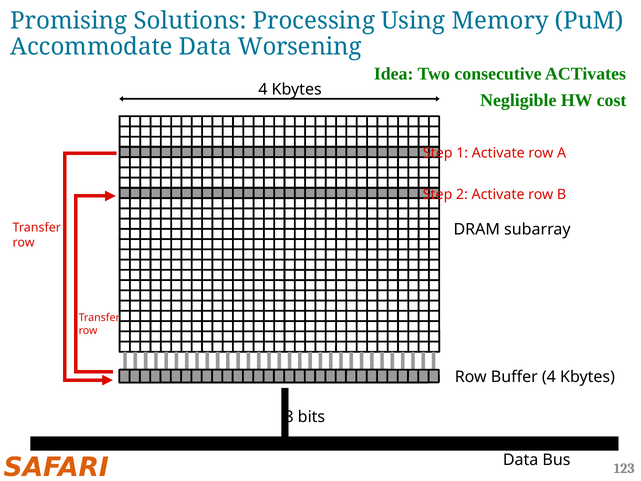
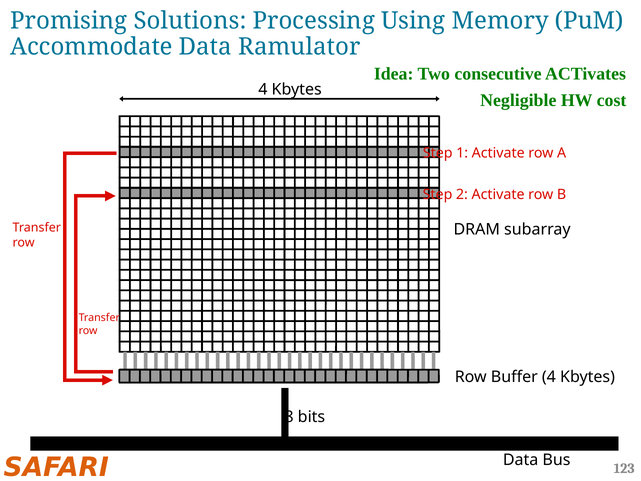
Worsening: Worsening -> Ramulator (299, 47)
